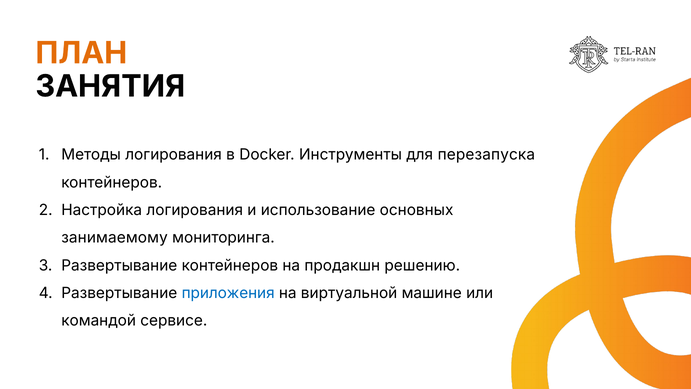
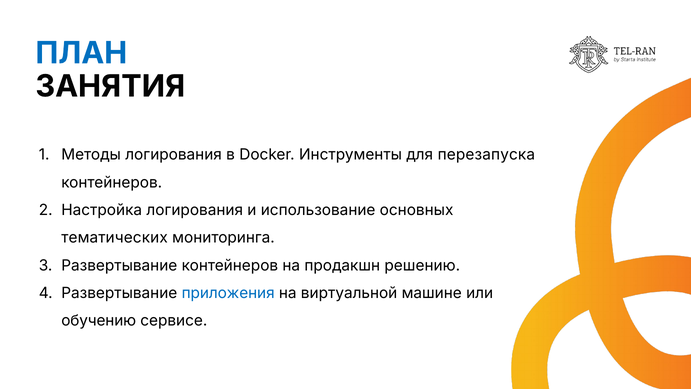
ПЛАН colour: orange -> blue (81, 53)
занимаемому: занимаемому -> тематических (115, 238)
командой: командой -> обучению (99, 321)
